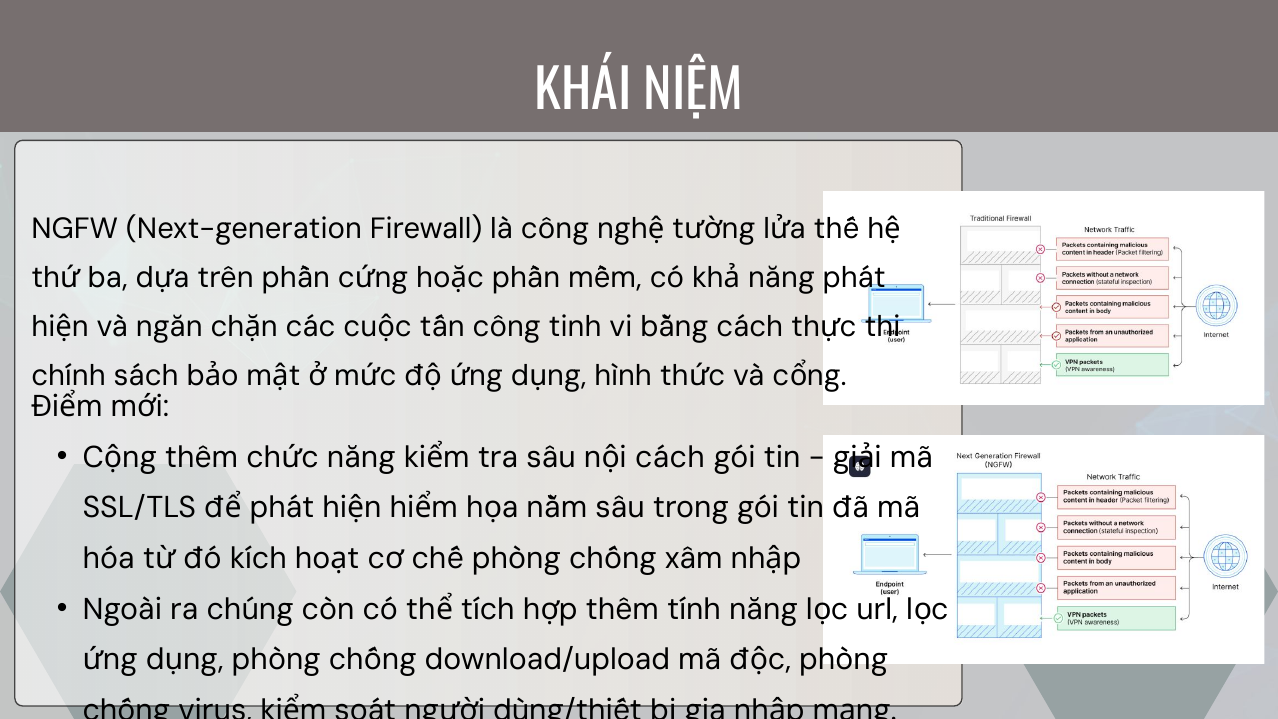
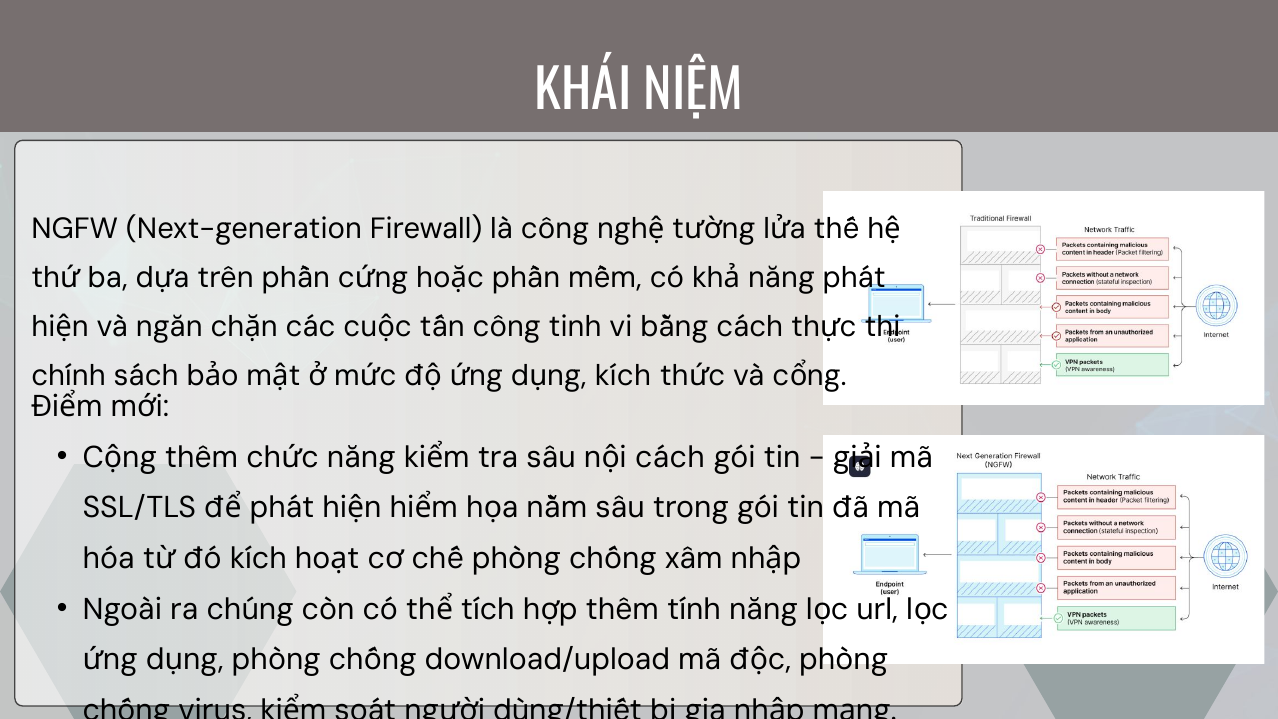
hình: hình -> kích (623, 376)
